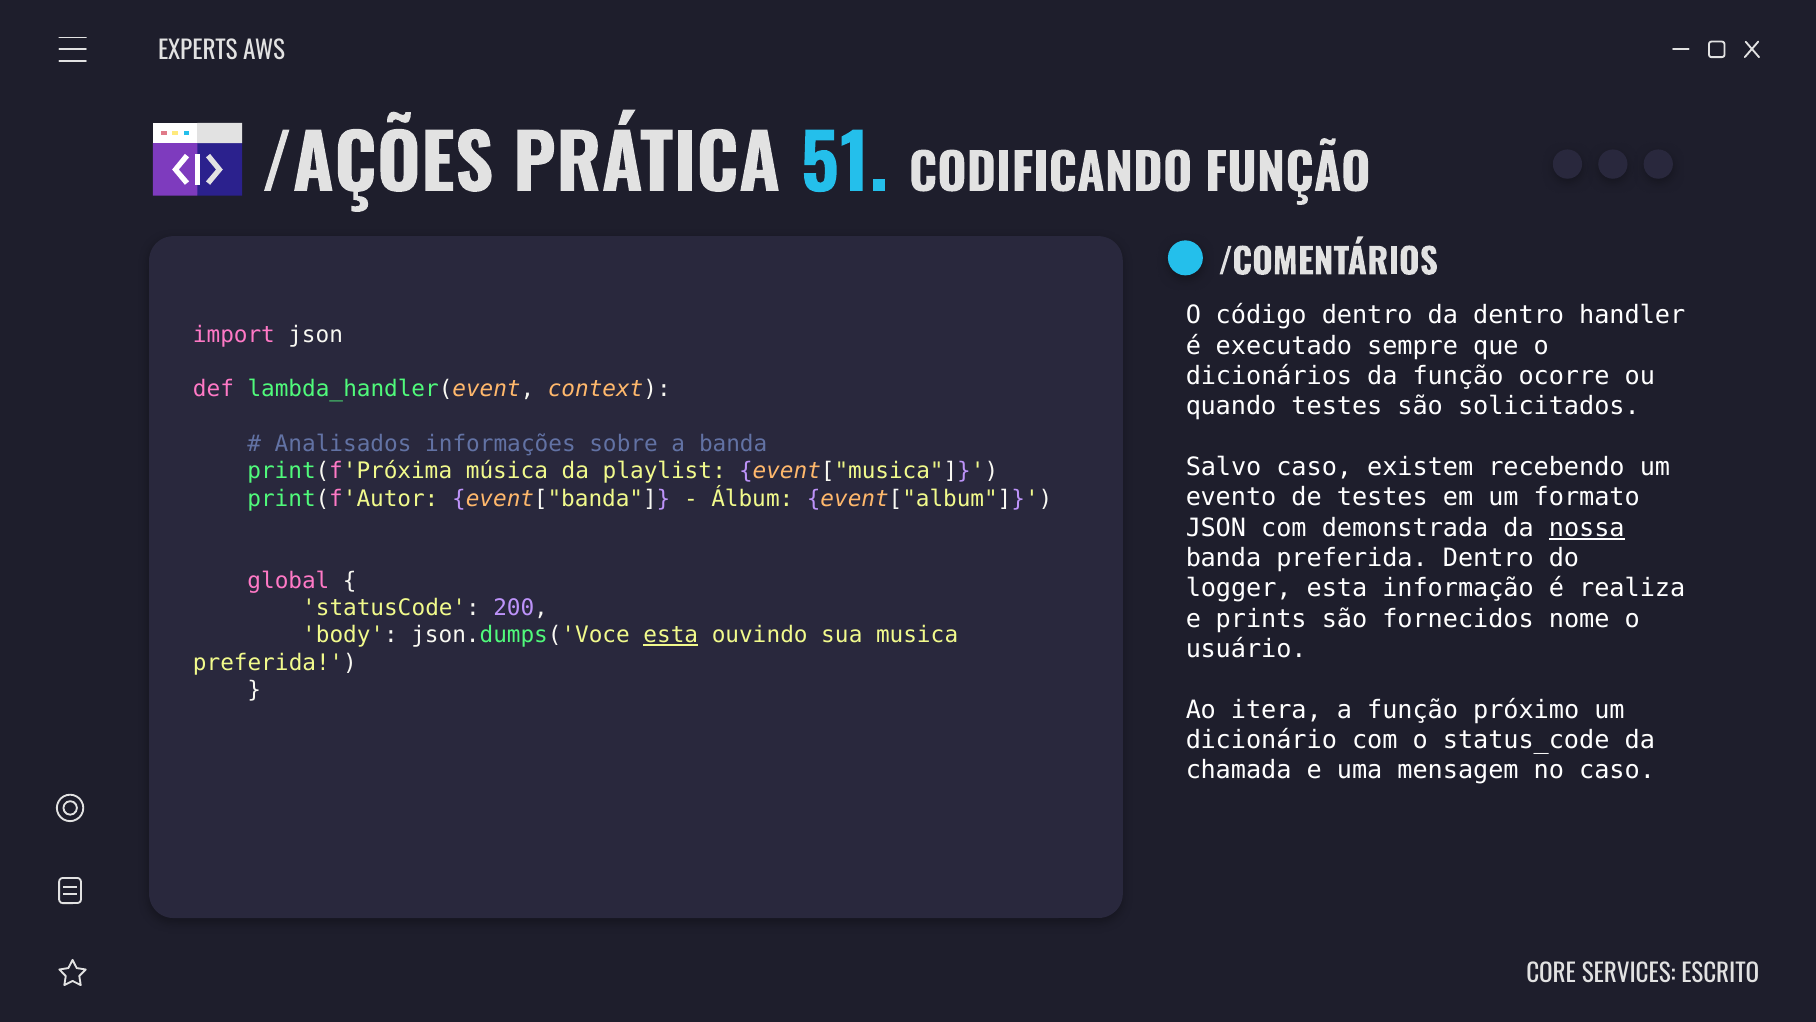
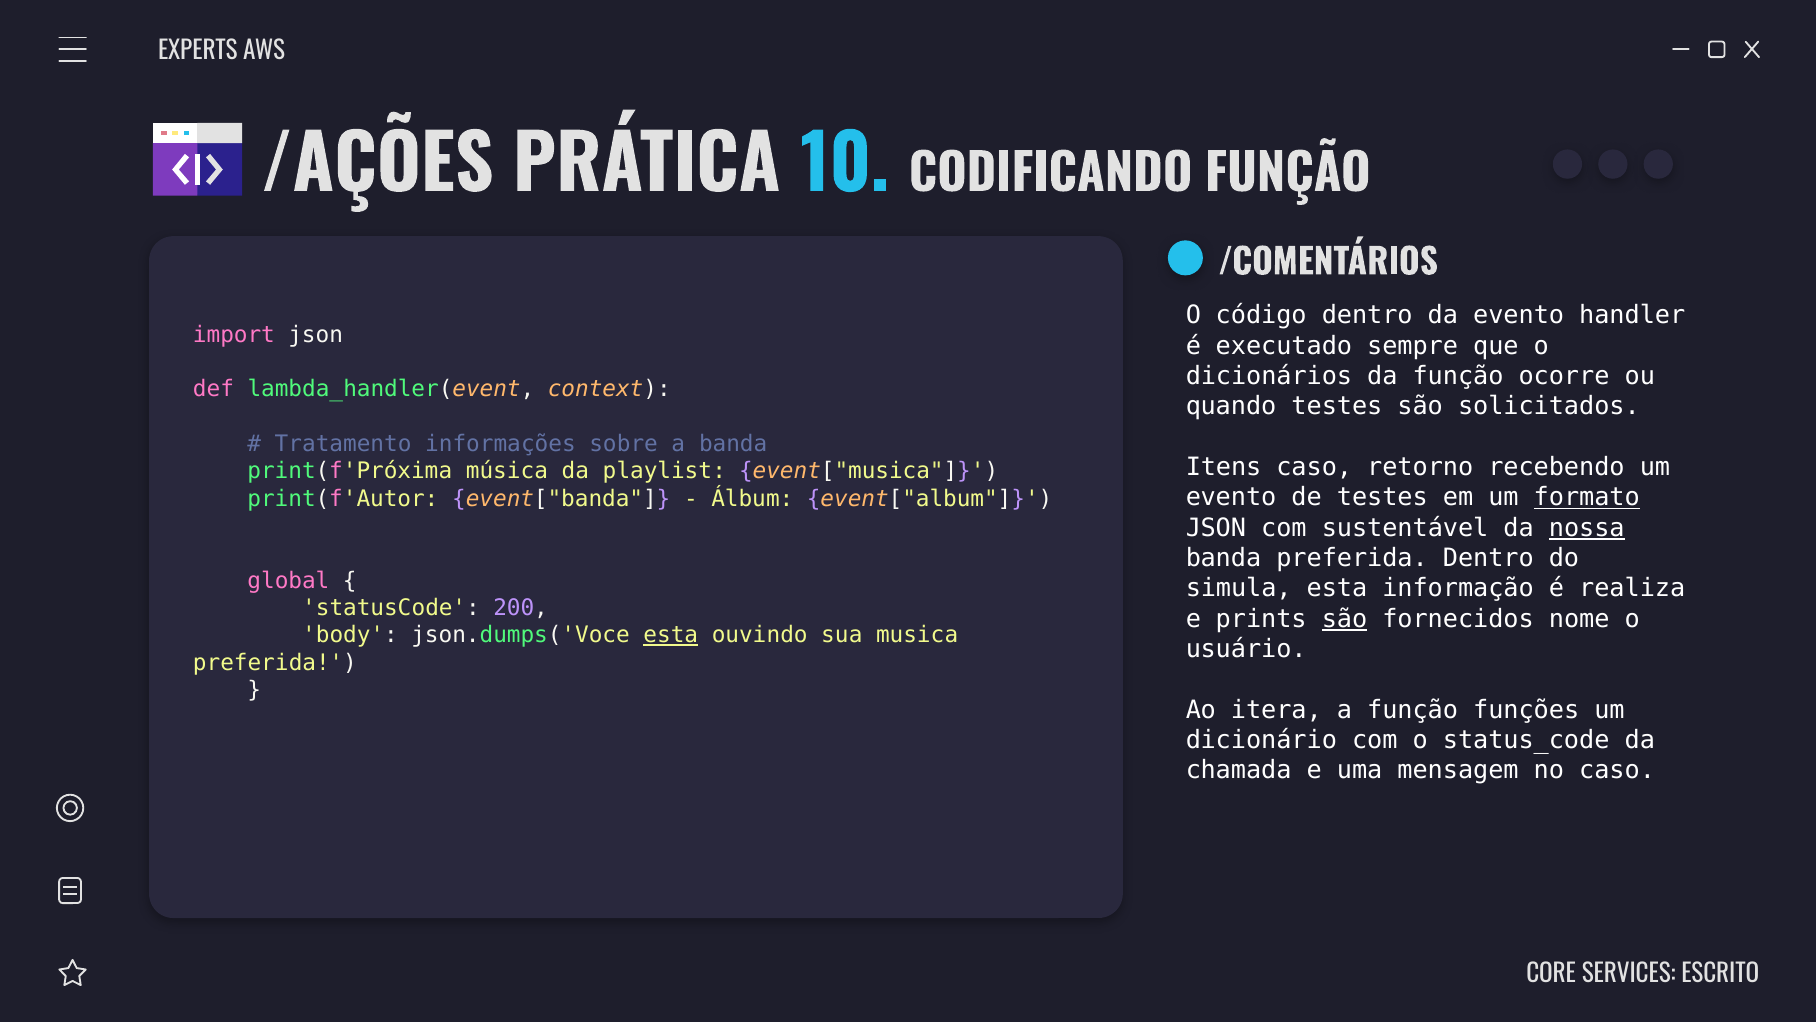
51: 51 -> 10 (845, 166)
da dentro: dentro -> evento (1519, 315)
Analisados: Analisados -> Tratamento (343, 444)
Salvo: Salvo -> Itens (1224, 467)
existem: existem -> retorno (1420, 467)
formato underline: none -> present (1587, 497)
demonstrada: demonstrada -> sustentável (1405, 528)
logger: logger -> simula (1239, 588)
são underline: none -> present (1345, 619)
próximo: próximo -> funções (1526, 710)
